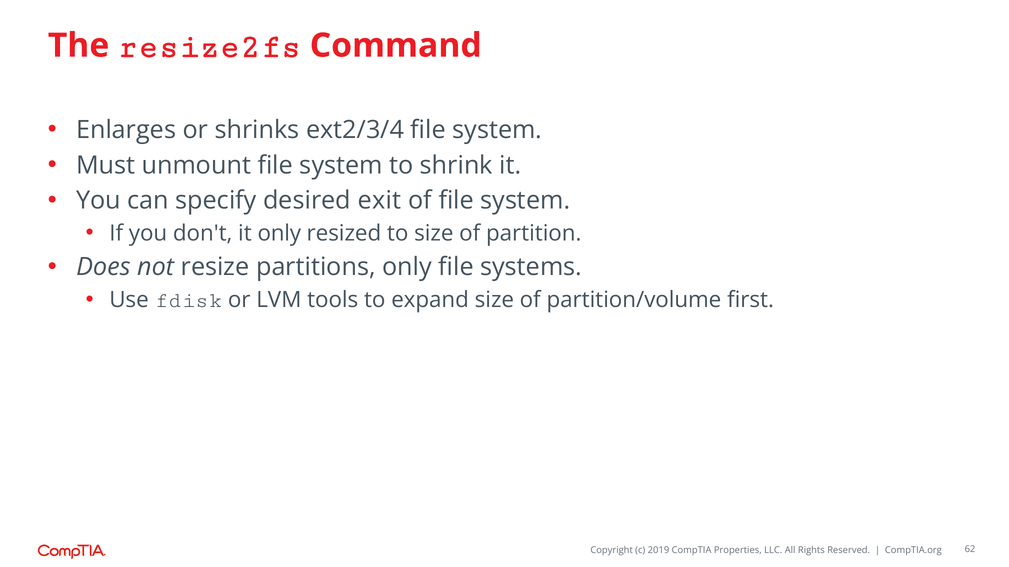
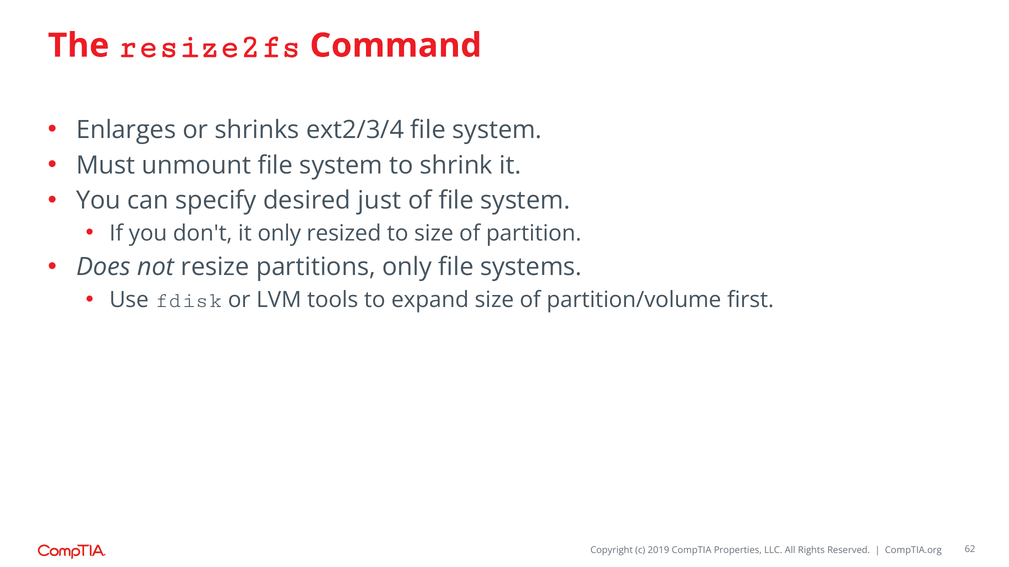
exit: exit -> just (380, 201)
